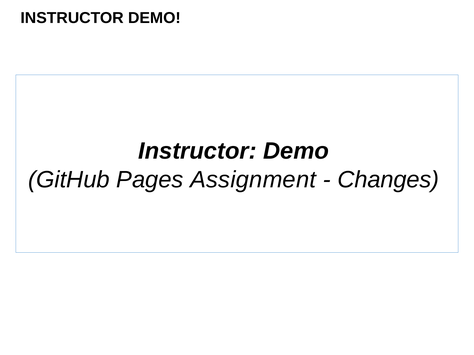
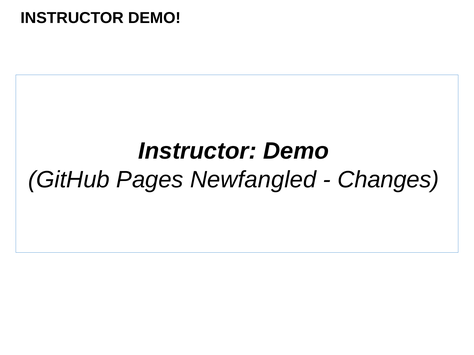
Assignment: Assignment -> Newfangled (253, 180)
